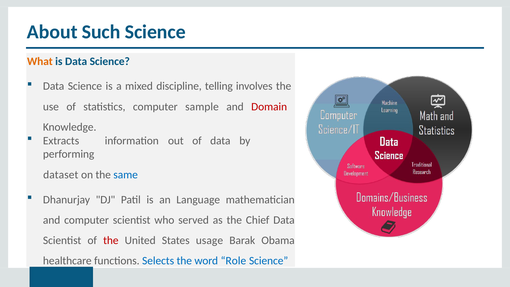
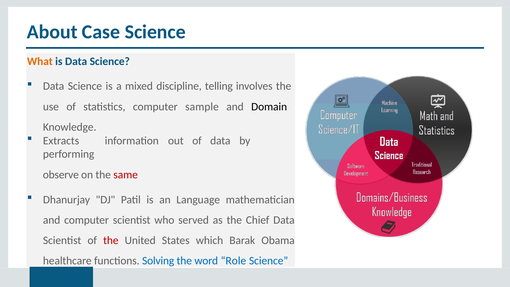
Such: Such -> Case (101, 32)
Domain colour: red -> black (269, 107)
dataset: dataset -> observe (61, 175)
same colour: blue -> red (126, 175)
usage: usage -> which (210, 240)
Selects: Selects -> Solving (158, 261)
